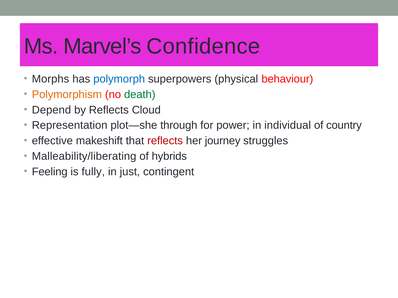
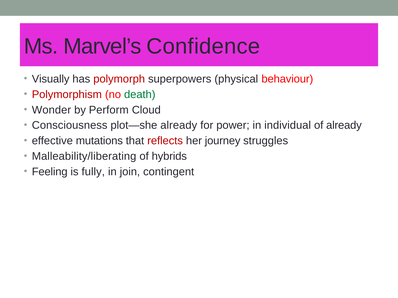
Morphs: Morphs -> Visually (51, 79)
polymorph colour: blue -> red (119, 79)
Polymorphism colour: orange -> red (67, 95)
Depend: Depend -> Wonder (51, 110)
by Reflects: Reflects -> Perform (109, 110)
Representation: Representation -> Consciousness (70, 126)
plot—she through: through -> already (179, 126)
of country: country -> already (344, 126)
makeshift: makeshift -> mutations (99, 141)
just: just -> join (130, 172)
